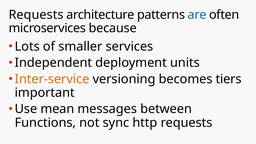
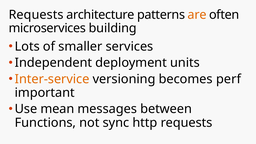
are colour: blue -> orange (197, 15)
because: because -> building (113, 28)
tiers: tiers -> perf (229, 79)
